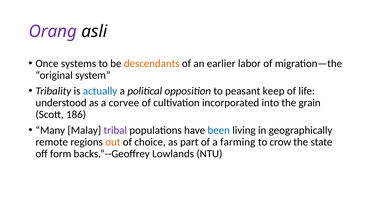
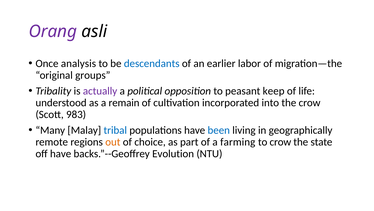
systems: systems -> analysis (78, 63)
descendants colour: orange -> blue (152, 63)
system: system -> groups (93, 75)
actually colour: blue -> purple (100, 91)
corvee: corvee -> remain (124, 102)
the grain: grain -> crow (310, 102)
186: 186 -> 983 (76, 114)
tribal colour: purple -> blue (115, 130)
off form: form -> have (61, 153)
Lowlands: Lowlands -> Evolution (173, 153)
